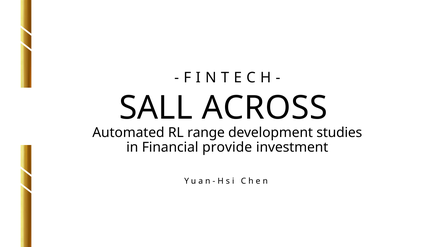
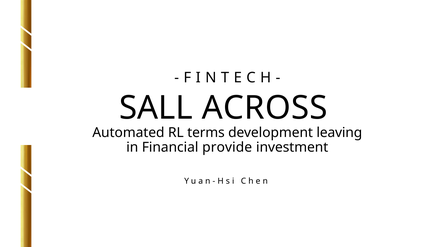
range: range -> terms (206, 133)
studies: studies -> leaving (339, 133)
